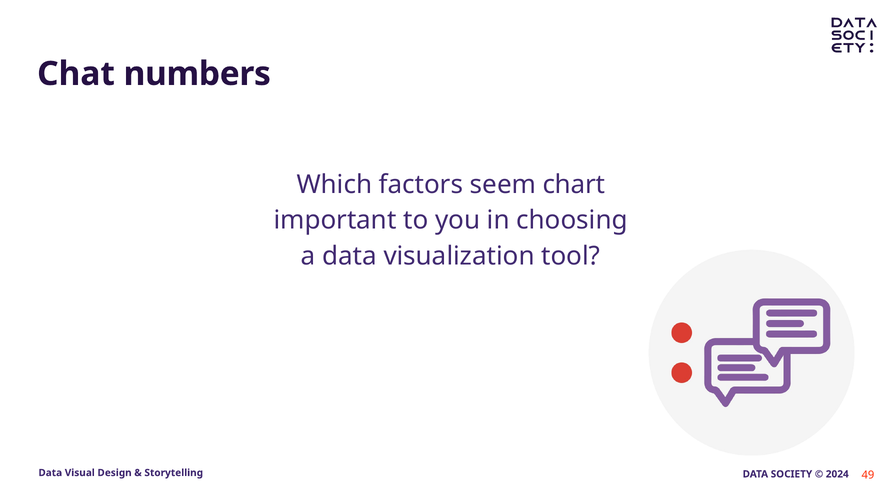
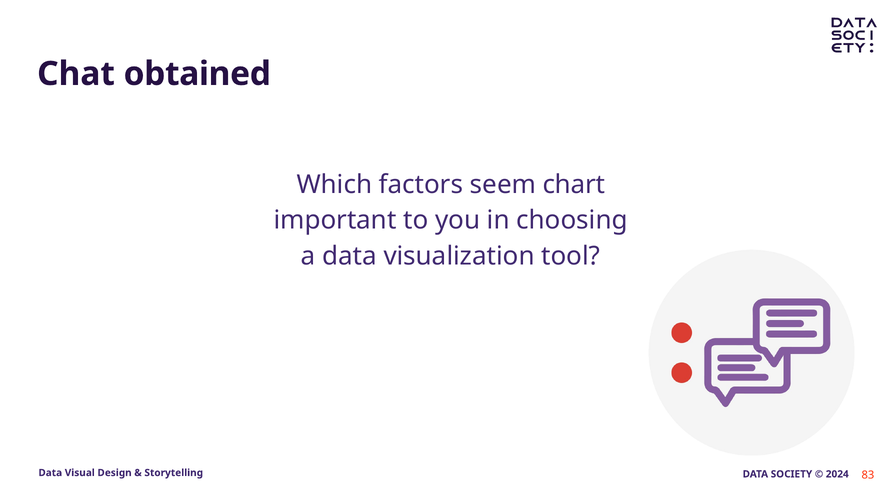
numbers: numbers -> obtained (197, 74)
49: 49 -> 83 (868, 475)
